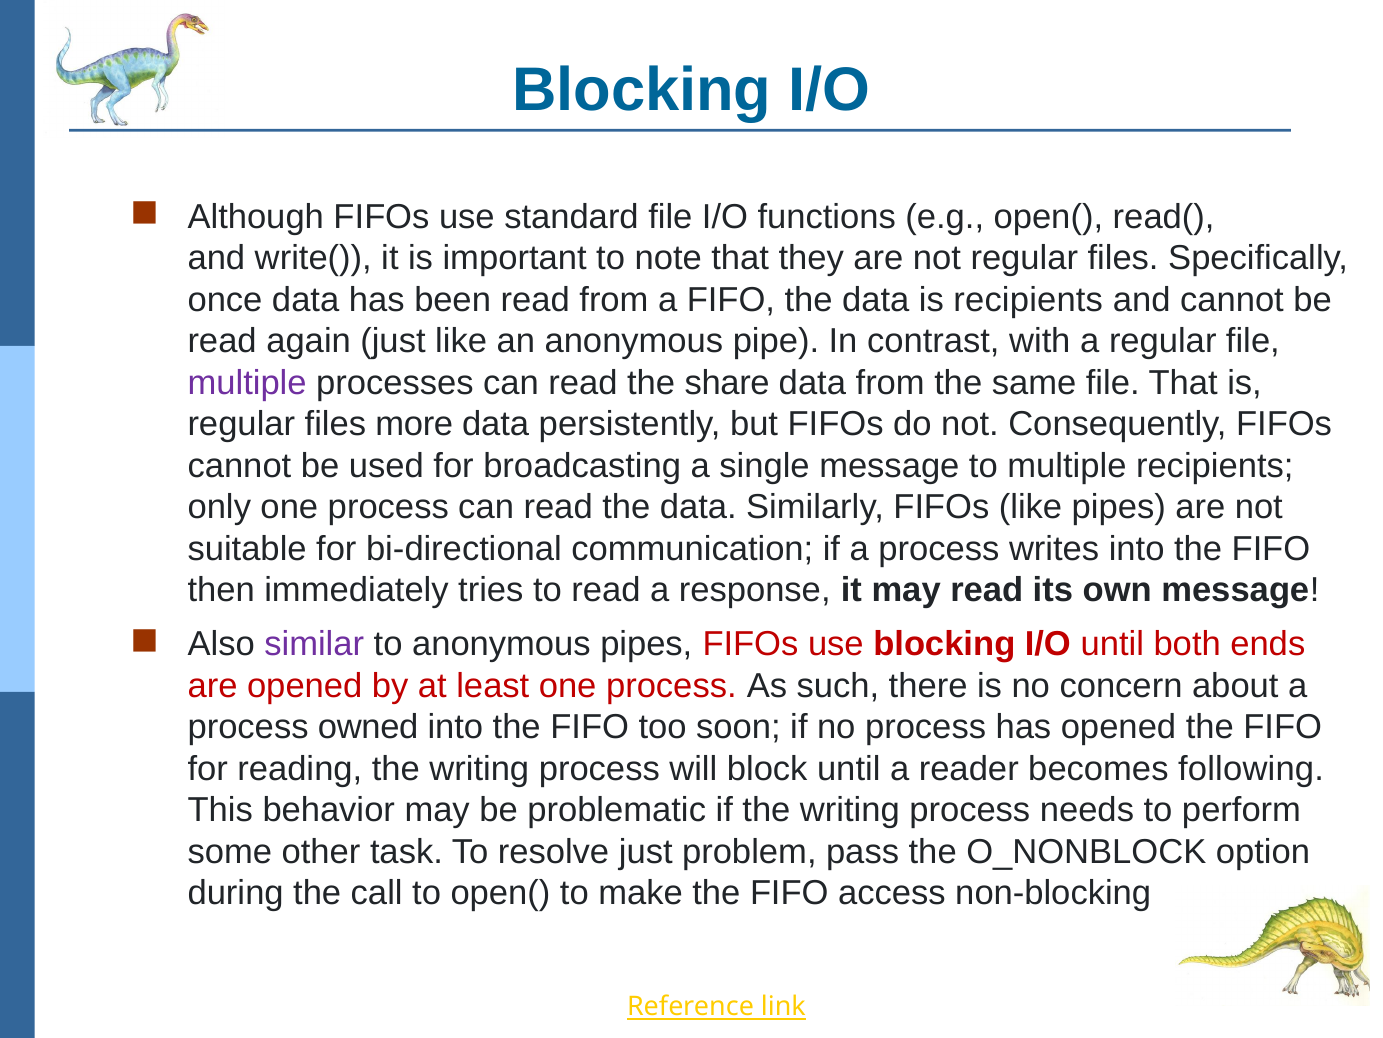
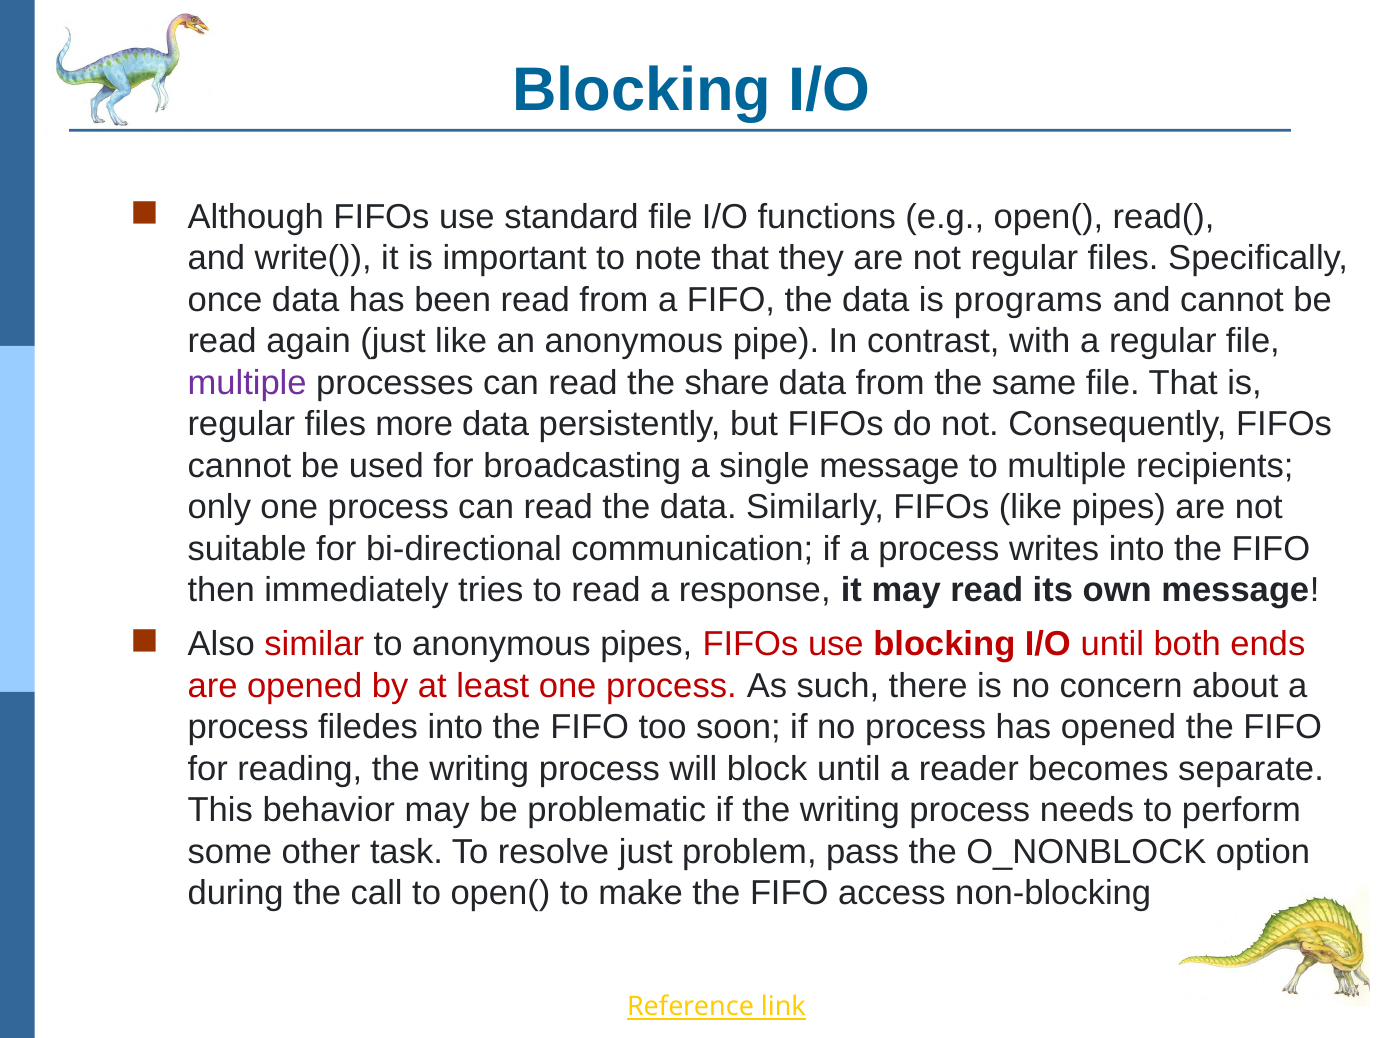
is recipients: recipients -> programs (1028, 300)
similar colour: purple -> red (314, 644)
owned: owned -> filedes (368, 727)
following: following -> separate (1251, 768)
